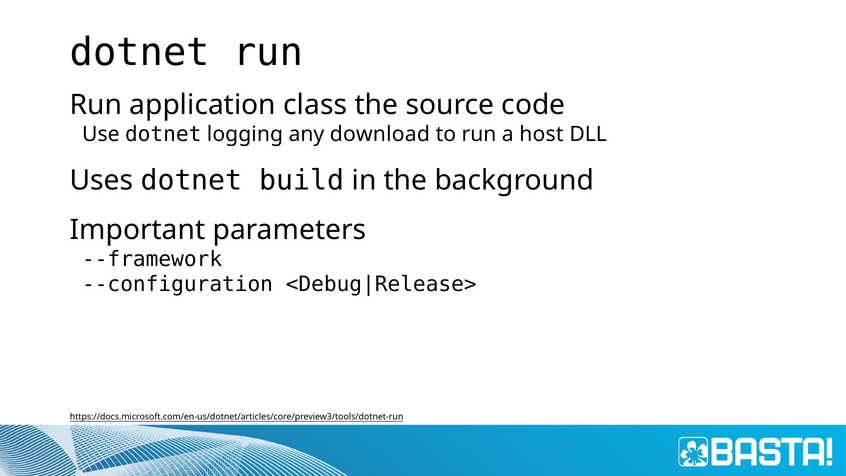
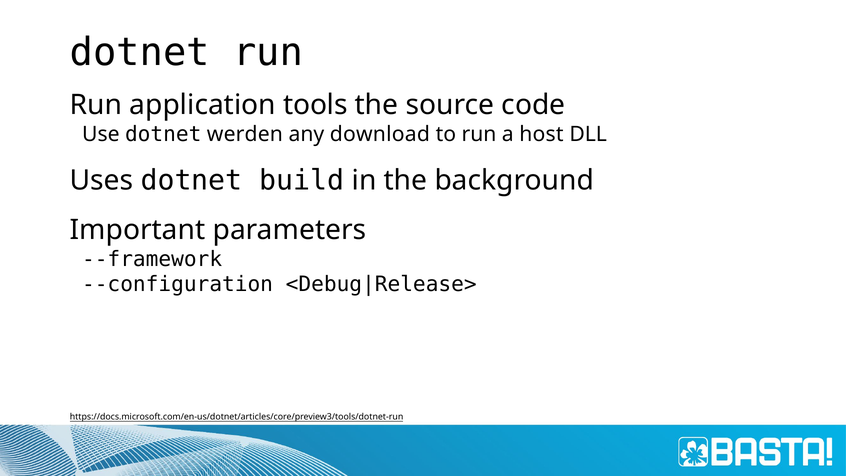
class: class -> tools (315, 105)
logging: logging -> werden (245, 134)
